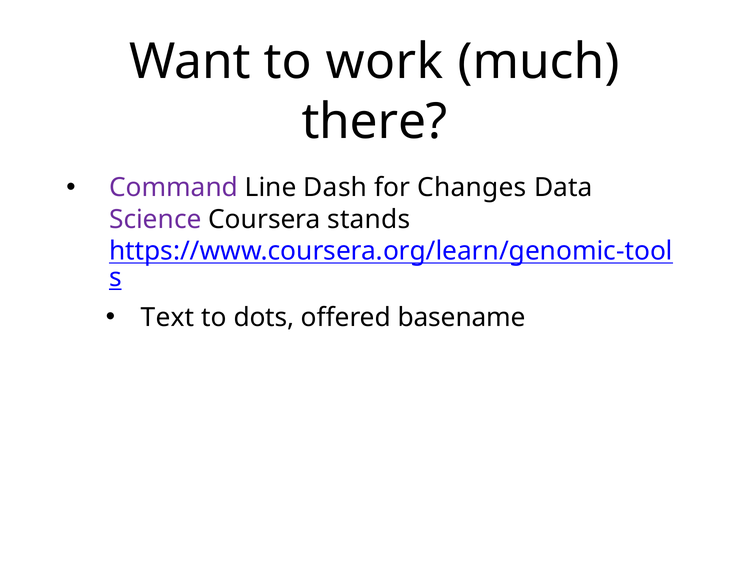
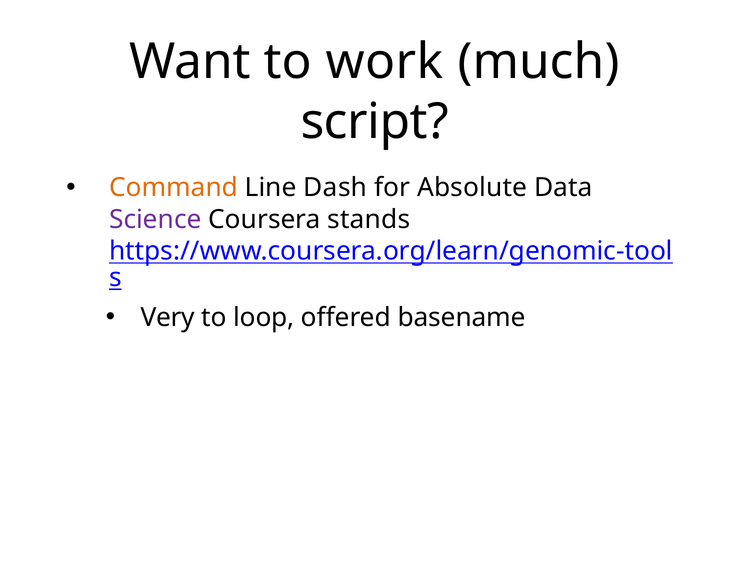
there: there -> script (375, 122)
Command colour: purple -> orange (174, 188)
Changes: Changes -> Absolute (472, 188)
Text: Text -> Very (168, 318)
dots: dots -> loop (264, 318)
